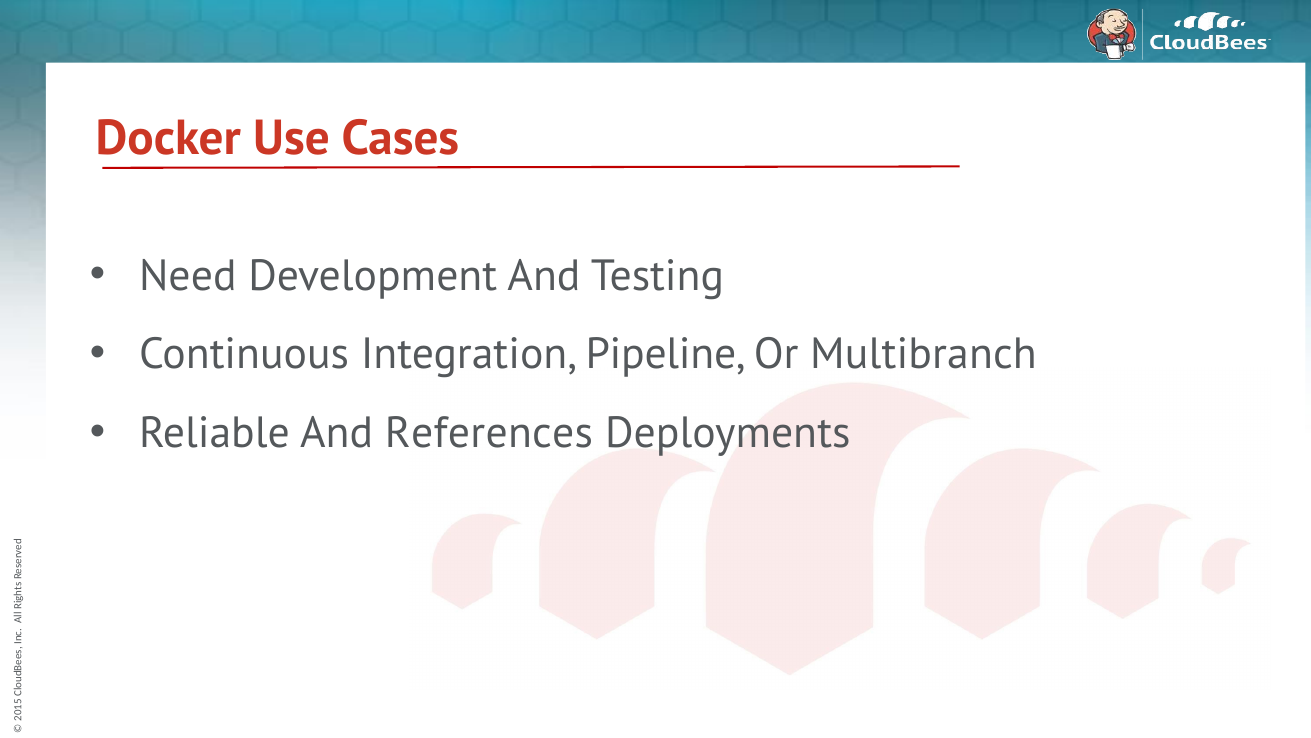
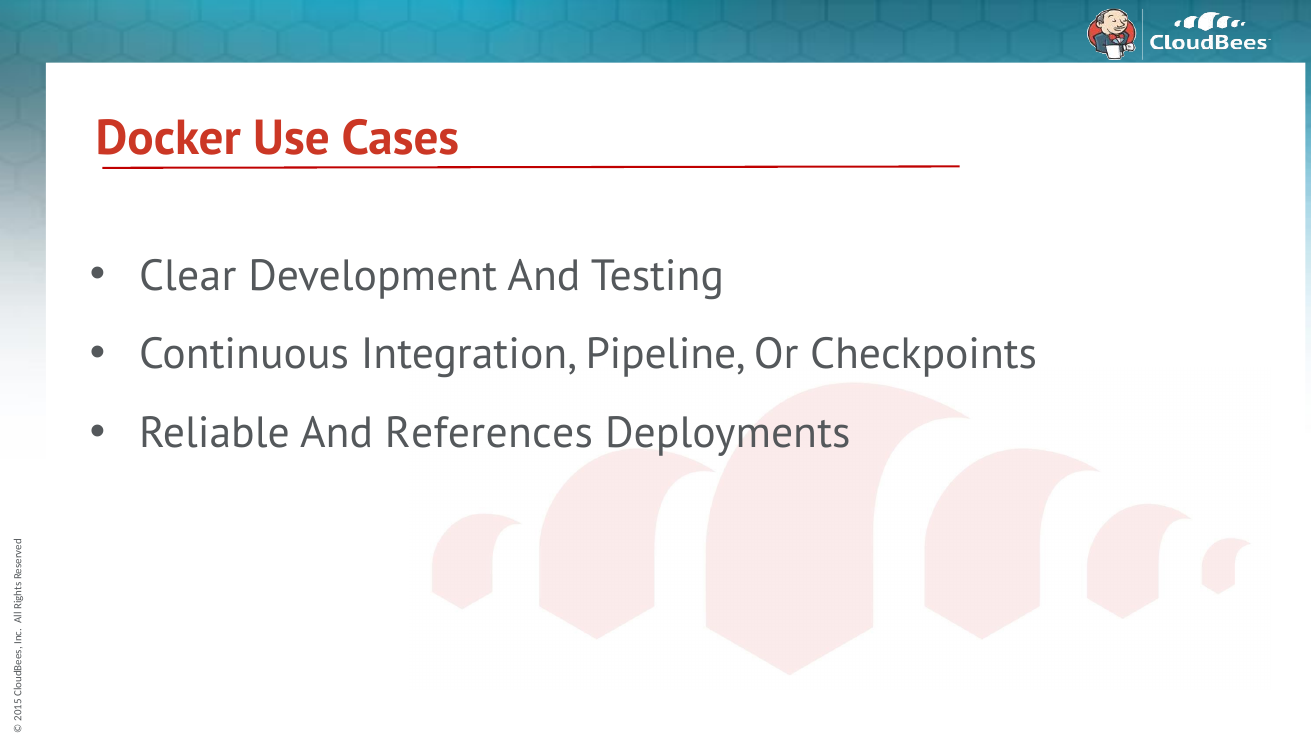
Need: Need -> Clear (188, 275)
Multibranch: Multibranch -> Checkpoints (924, 354)
